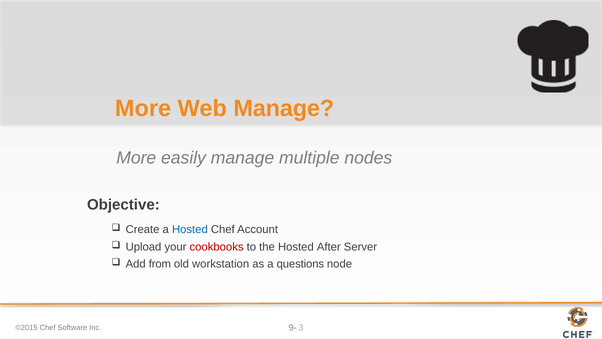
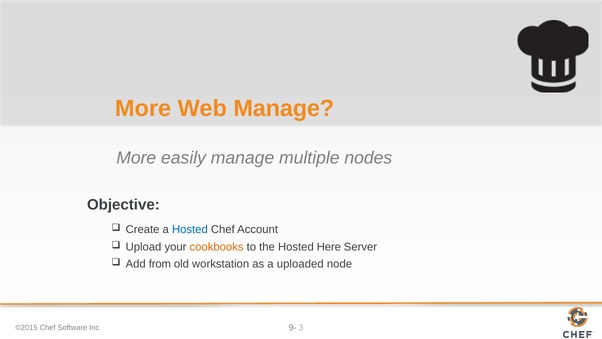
cookbooks colour: red -> orange (217, 247)
After: After -> Here (329, 247)
questions: questions -> uploaded (300, 264)
